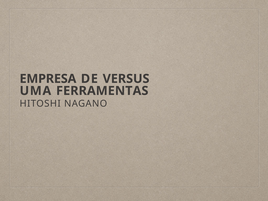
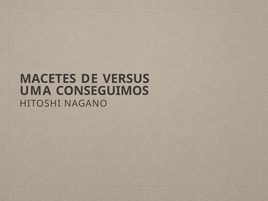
EMPRESA: EMPRESA -> MACETES (48, 79)
FERRAMENTAS: FERRAMENTAS -> CONSEGUIMOS (102, 91)
